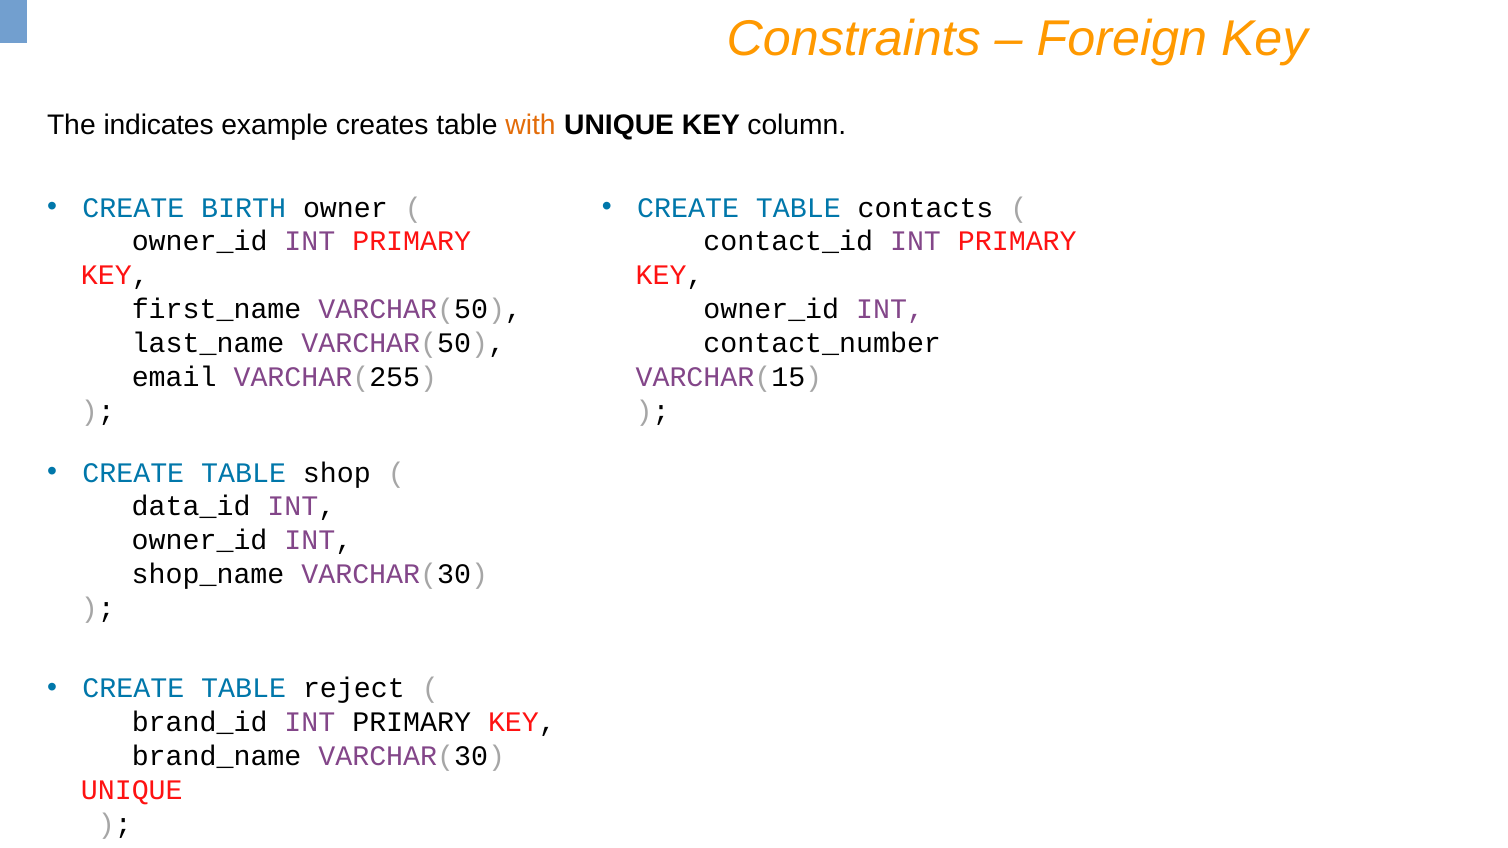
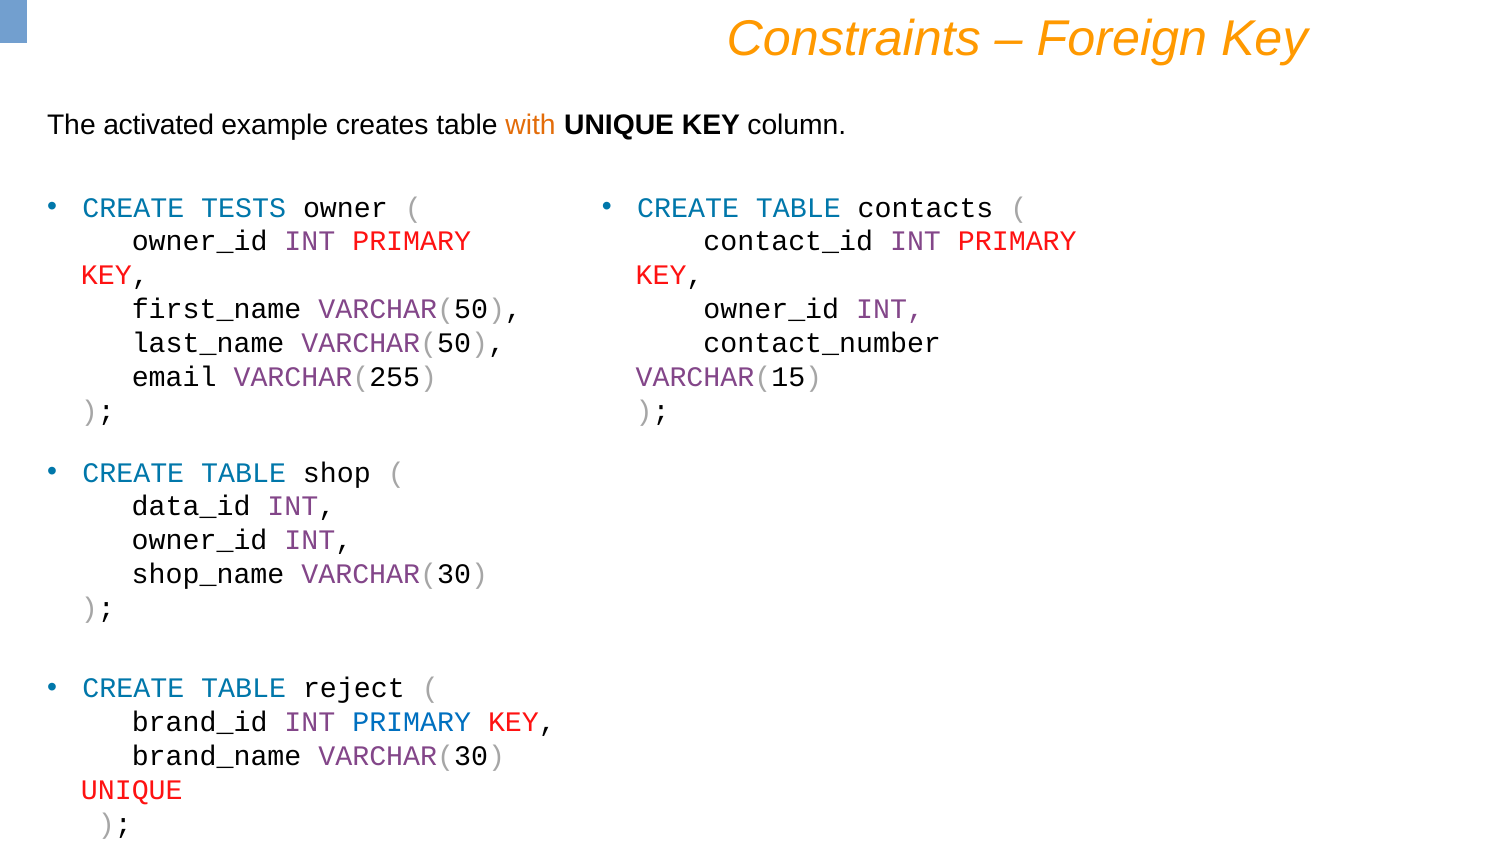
indicates: indicates -> activated (159, 126)
BIRTH: BIRTH -> TESTS (244, 208)
PRIMARY colour: black -> blue (412, 723)
